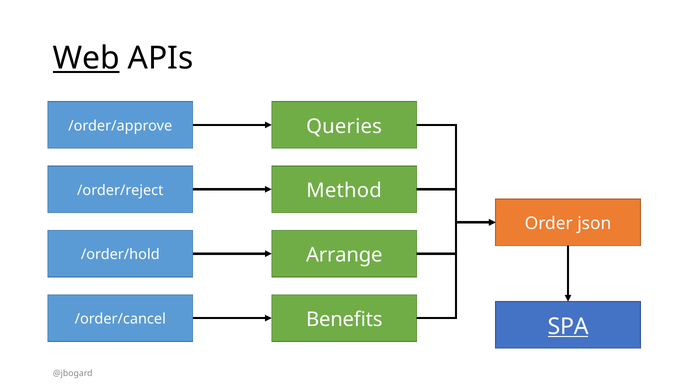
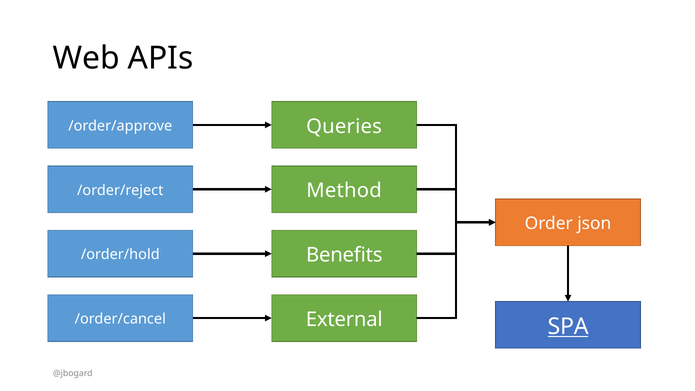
Web underline: present -> none (86, 58)
Arrange: Arrange -> Benefits (344, 255)
Benefits: Benefits -> External (344, 319)
